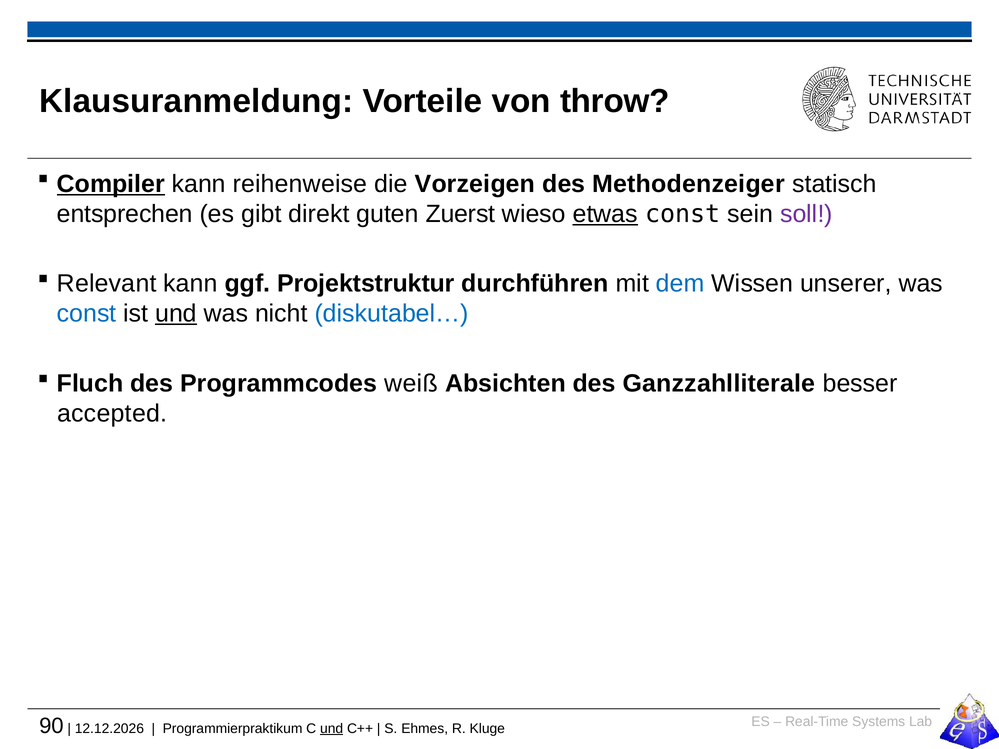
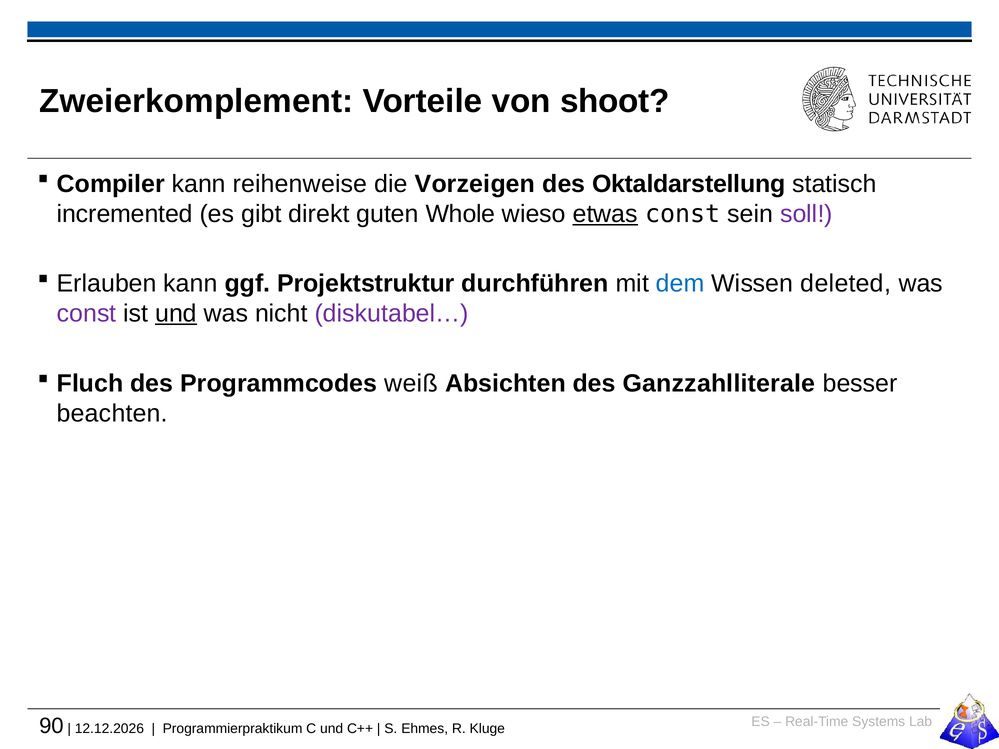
Klausuranmeldung: Klausuranmeldung -> Zweierkomplement (196, 101)
throw: throw -> shoot (615, 101)
Compiler underline: present -> none (111, 184)
Methodenzeiger: Methodenzeiger -> Oktaldarstellung (689, 184)
entsprechen: entsprechen -> incremented (125, 214)
Zuerst: Zuerst -> Whole (460, 214)
Relevant: Relevant -> Erlauben (107, 284)
unserer: unserer -> deleted (846, 284)
const colour: blue -> purple (87, 314)
diskutabel… colour: blue -> purple (392, 314)
accepted: accepted -> beachten (112, 414)
und underline: present -> none (332, 729)
